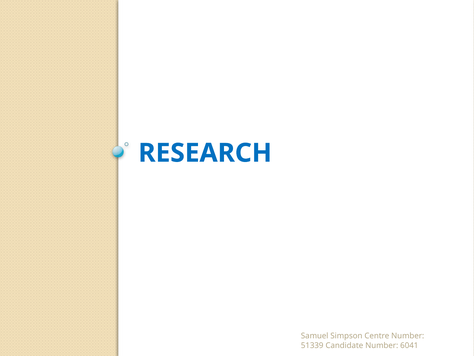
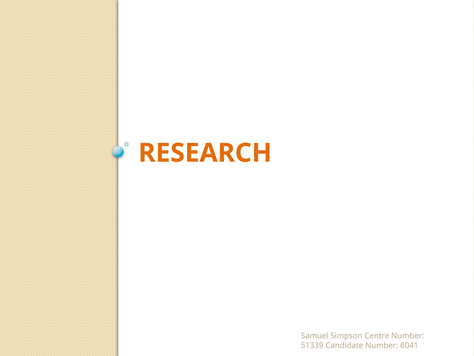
RESEARCH colour: blue -> orange (205, 153)
